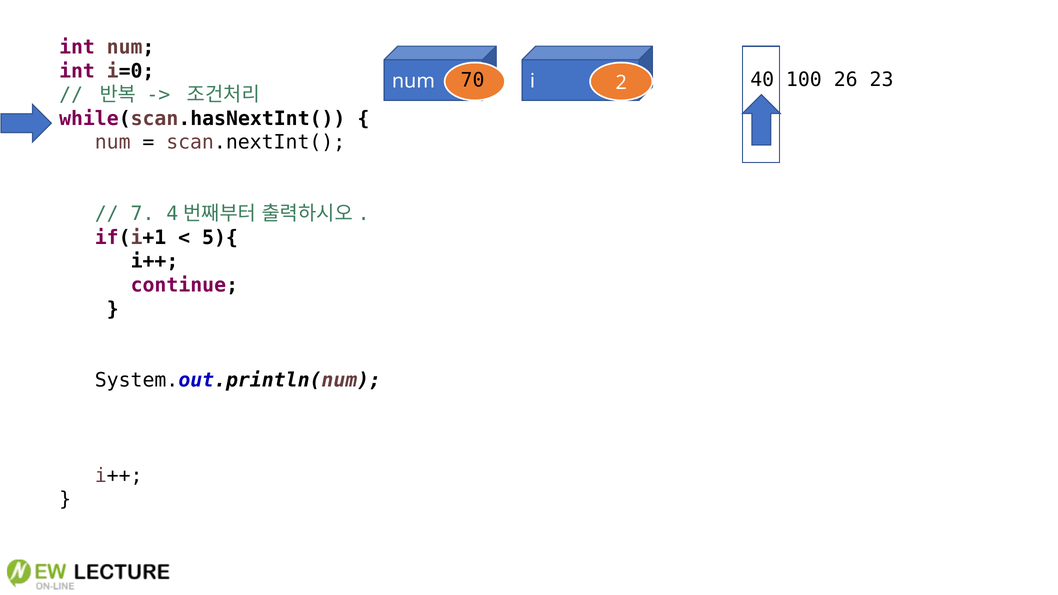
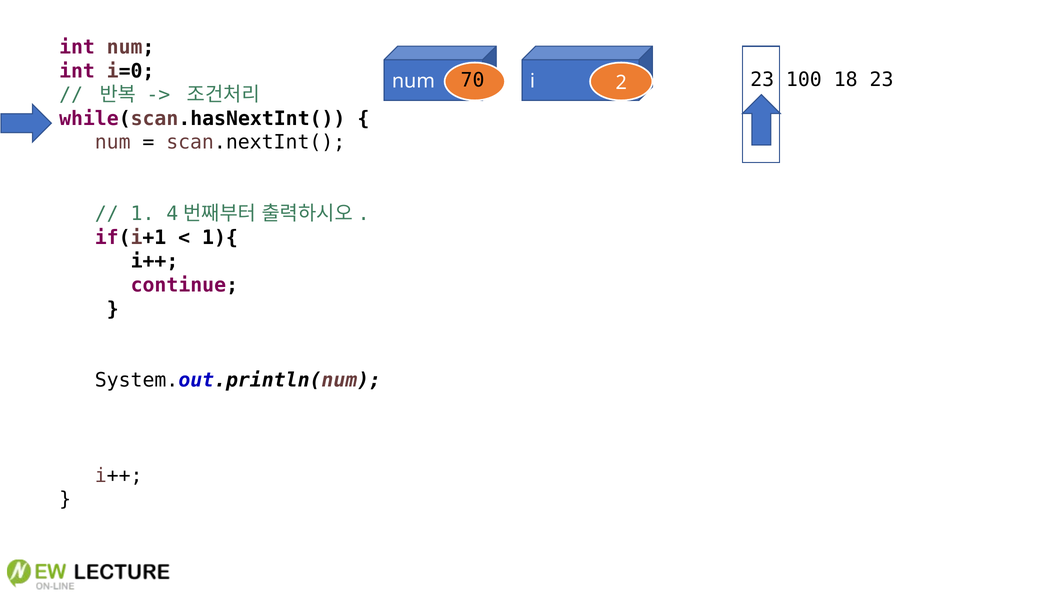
2 40: 40 -> 23 (762, 80)
26: 26 -> 18 (846, 80)
7: 7 -> 1 (143, 214)
5){: 5){ -> 1){ (220, 238)
